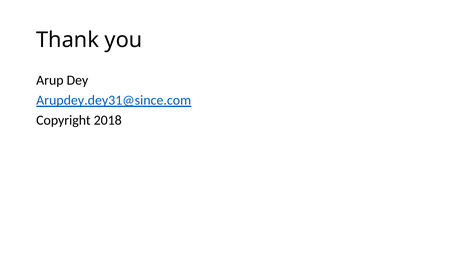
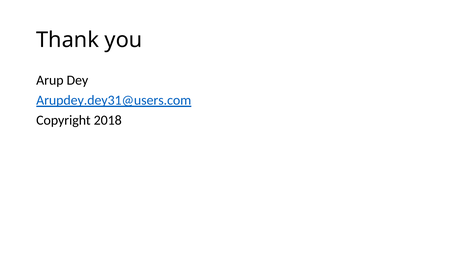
Arupdey.dey31@since.com: Arupdey.dey31@since.com -> Arupdey.dey31@users.com (114, 100)
